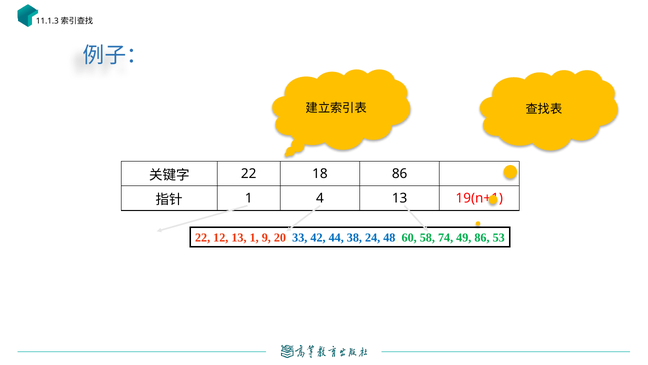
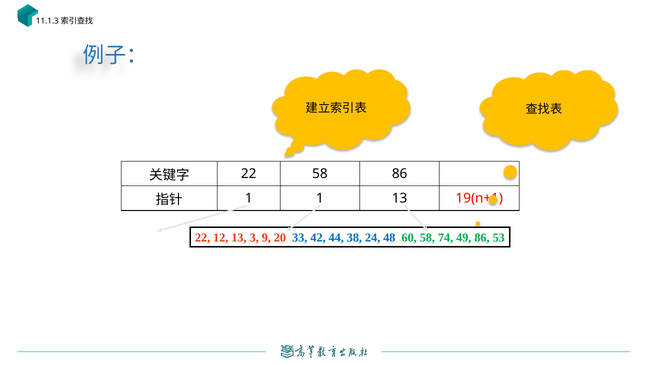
22 18: 18 -> 58 (320, 174)
1 4: 4 -> 1 (320, 198)
13 1: 1 -> 3 (254, 237)
